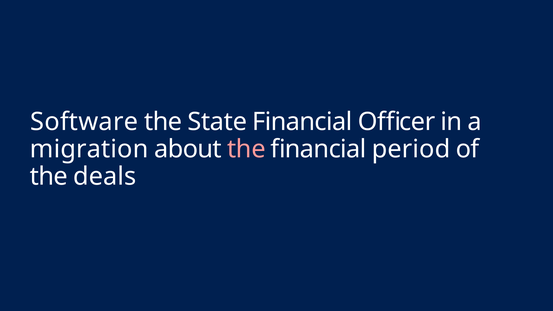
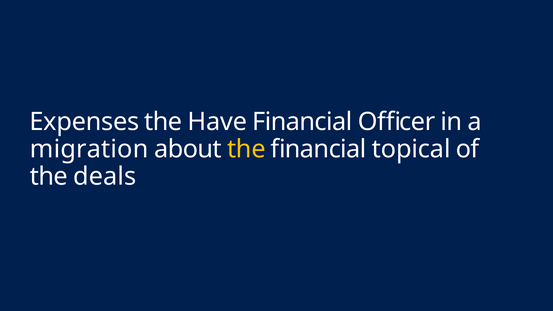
Software: Software -> Expenses (84, 122)
State: State -> Have (217, 122)
the colour: pink -> yellow (246, 149)
period: period -> topical (411, 149)
